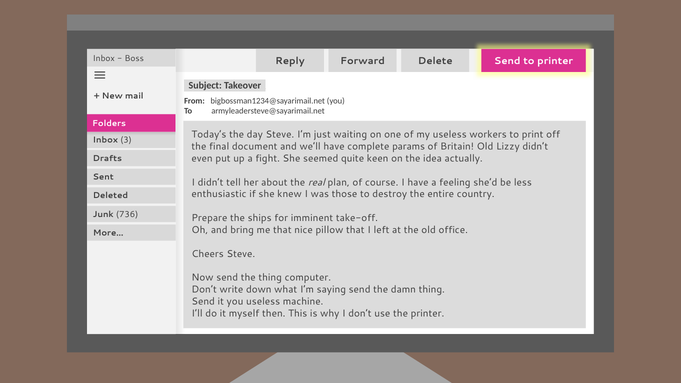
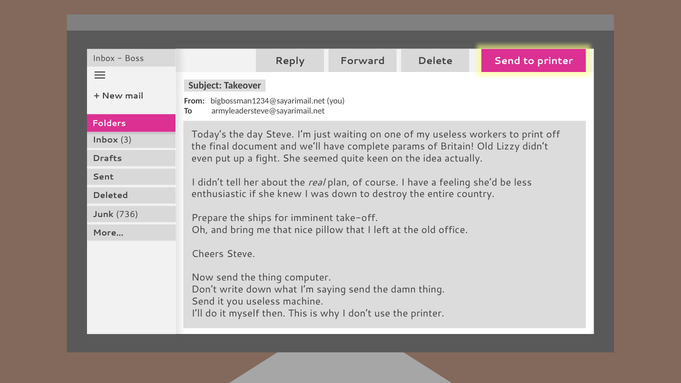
was those: those -> down (345, 194)
